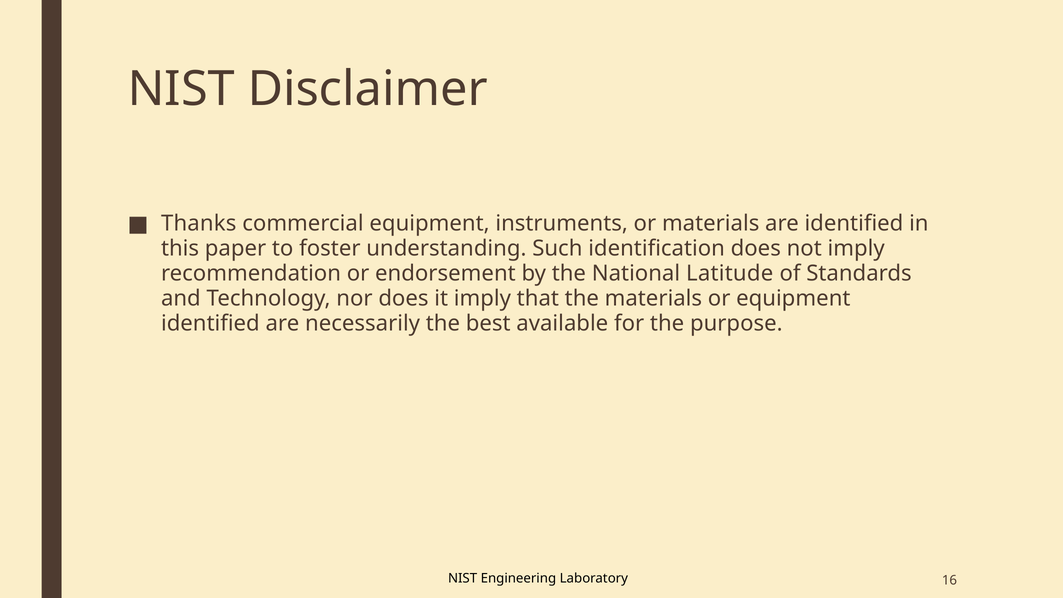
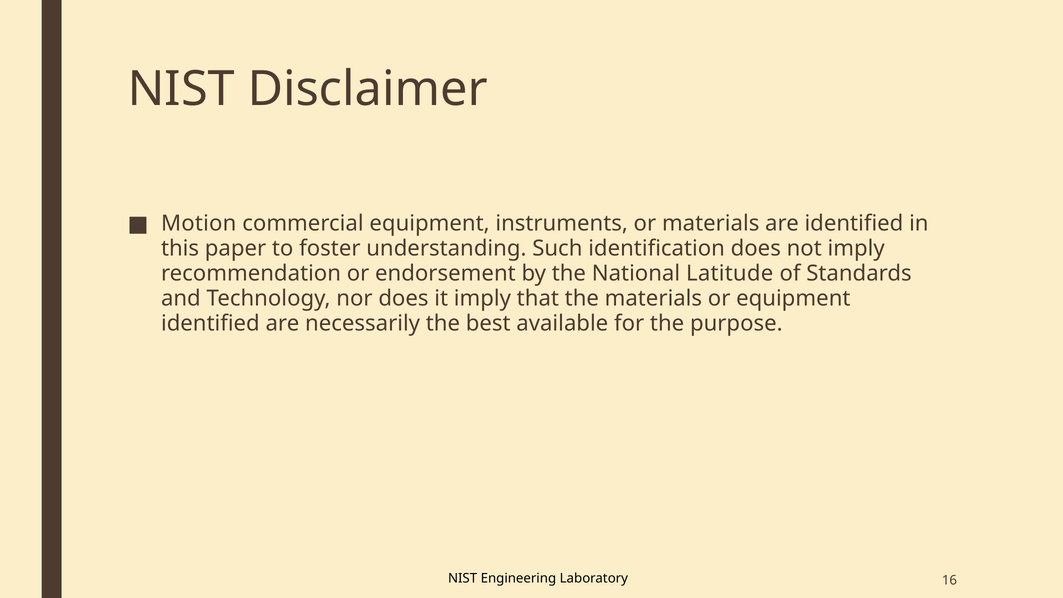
Thanks: Thanks -> Motion (199, 223)
